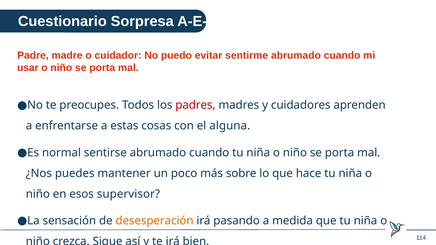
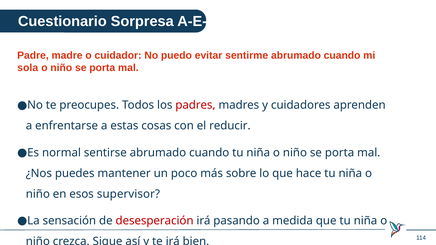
usar: usar -> sola (28, 68)
alguna: alguna -> reducir (230, 126)
desesperación colour: orange -> red (155, 221)
